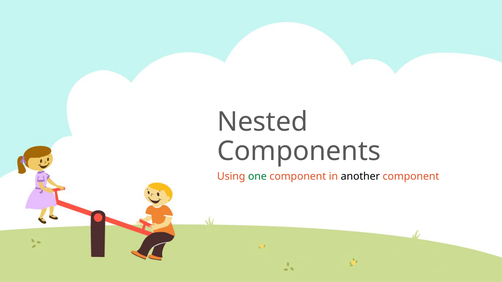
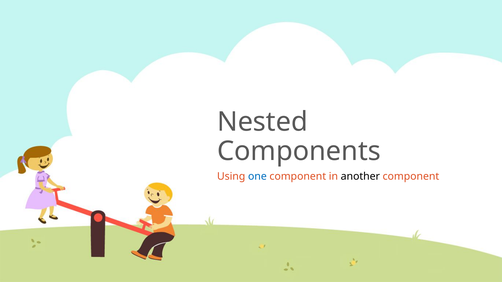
one colour: green -> blue (257, 176)
